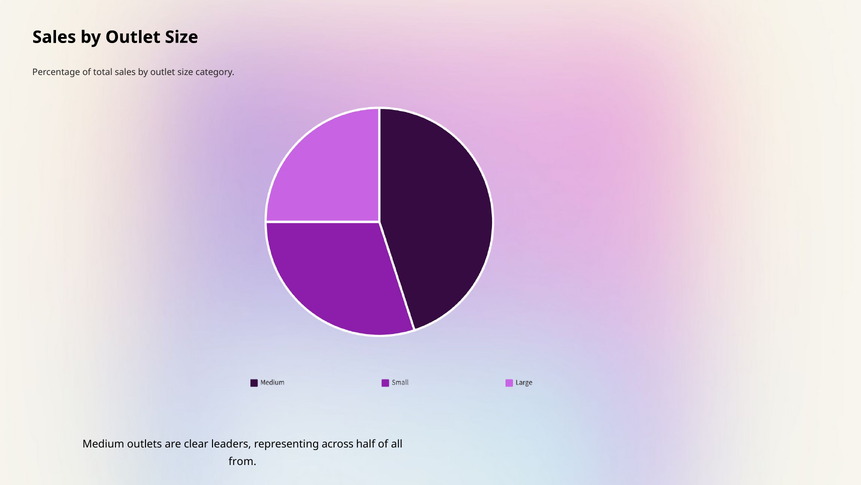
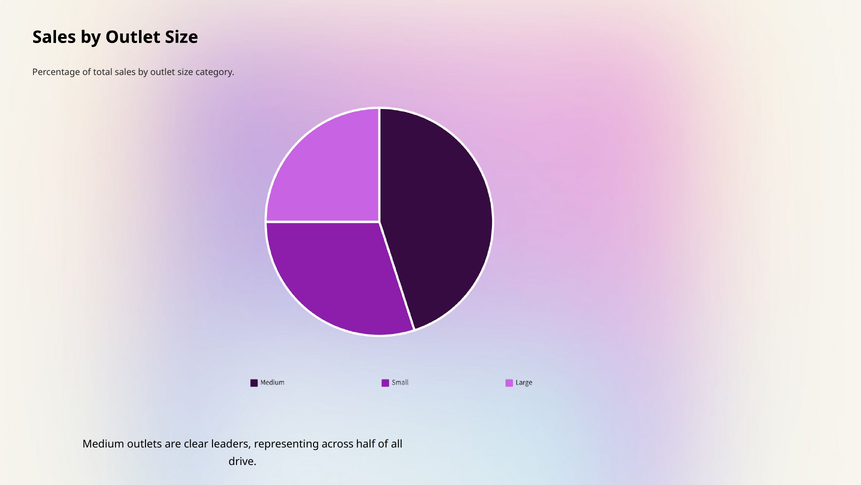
from: from -> drive (243, 461)
